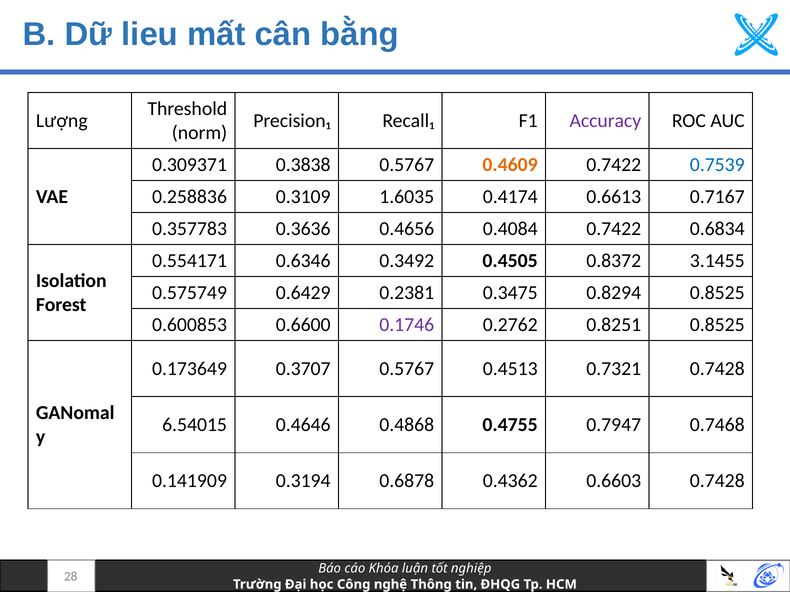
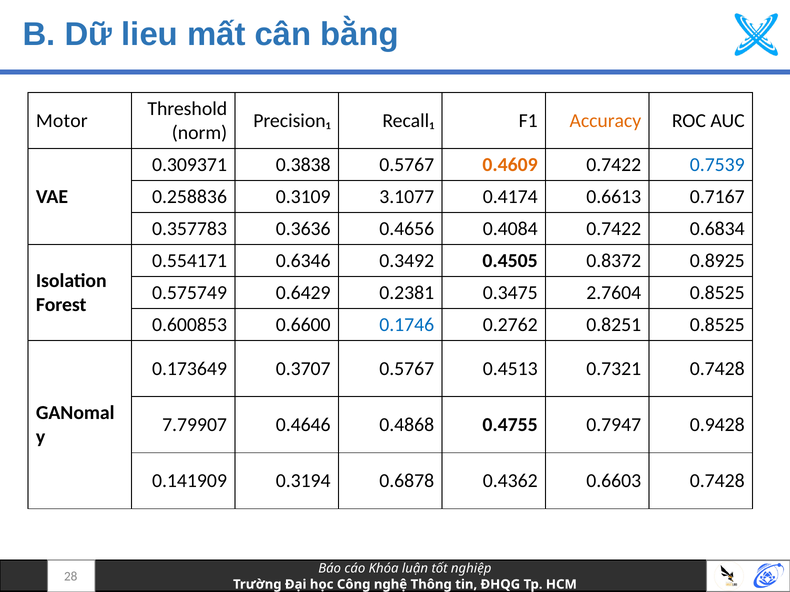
Lượng: Lượng -> Motor (62, 121)
Accuracy colour: purple -> orange (605, 121)
1.6035: 1.6035 -> 3.1077 (407, 197)
3.1455: 3.1455 -> 0.8925 (717, 261)
0.8294: 0.8294 -> 2.7604 (614, 293)
0.1746 colour: purple -> blue (407, 325)
6.54015: 6.54015 -> 7.79907 (195, 425)
0.7468: 0.7468 -> 0.9428 (717, 425)
